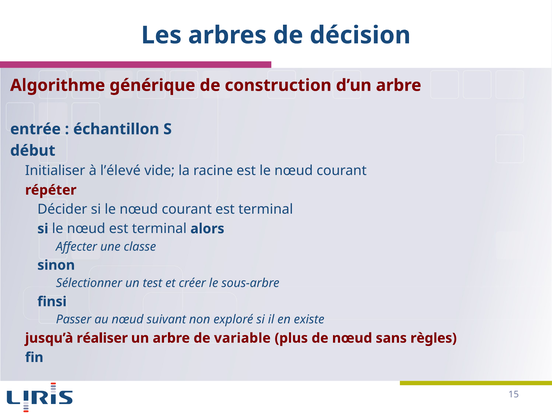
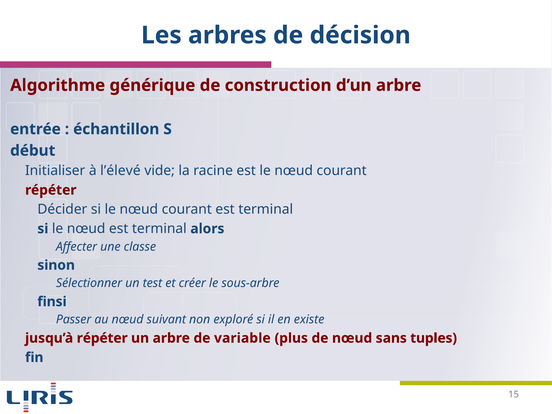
jusqu’à réaliser: réaliser -> répéter (102, 338)
règles: règles -> tuples (434, 338)
